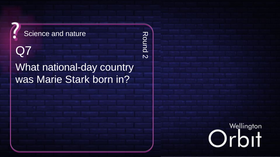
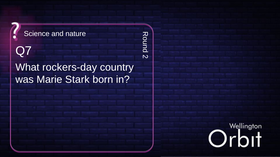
national-day: national-day -> rockers-day (70, 67)
